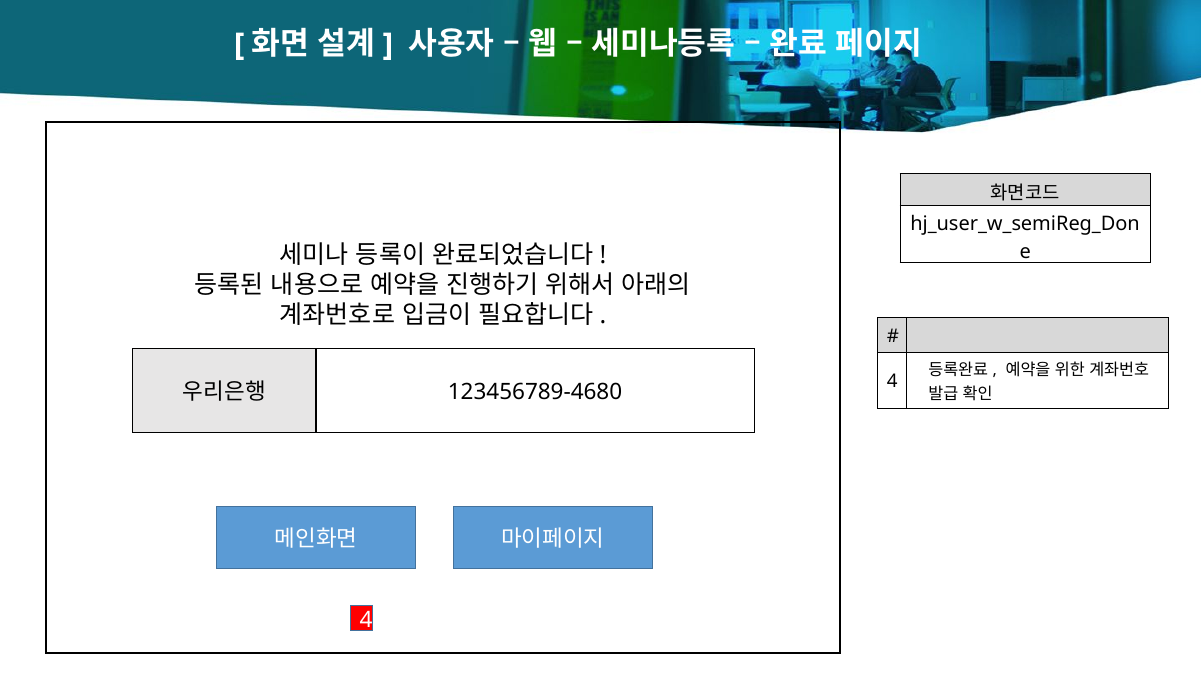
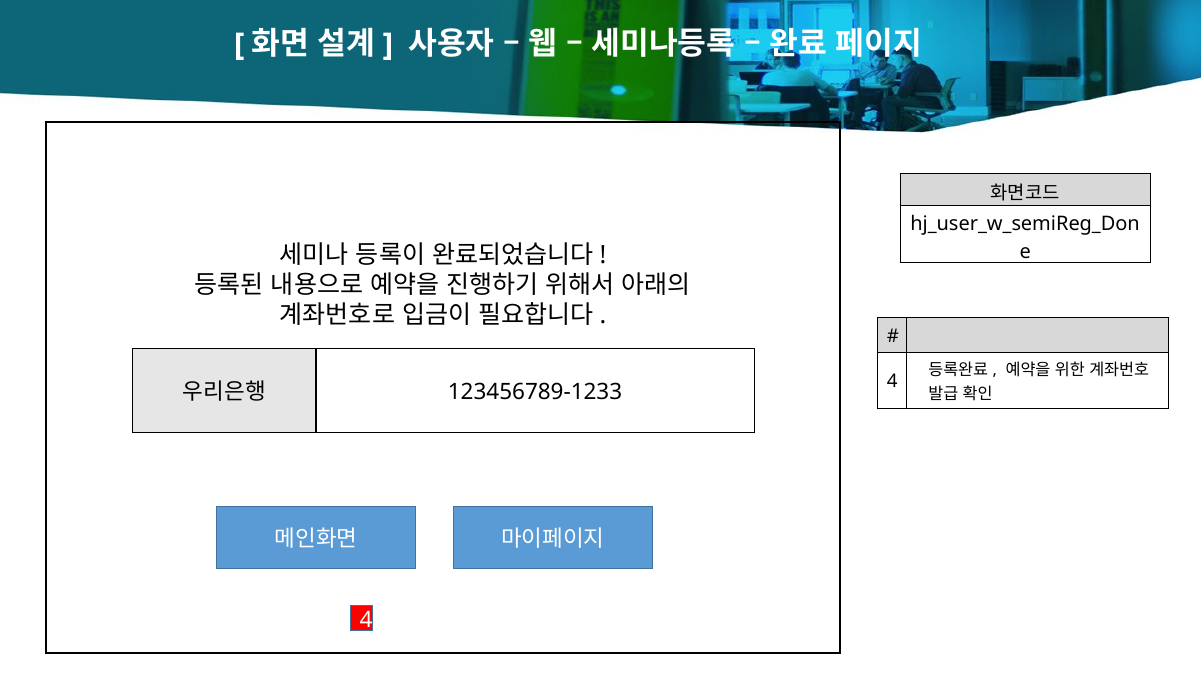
123456789-4680: 123456789-4680 -> 123456789-1233 (535, 392)
